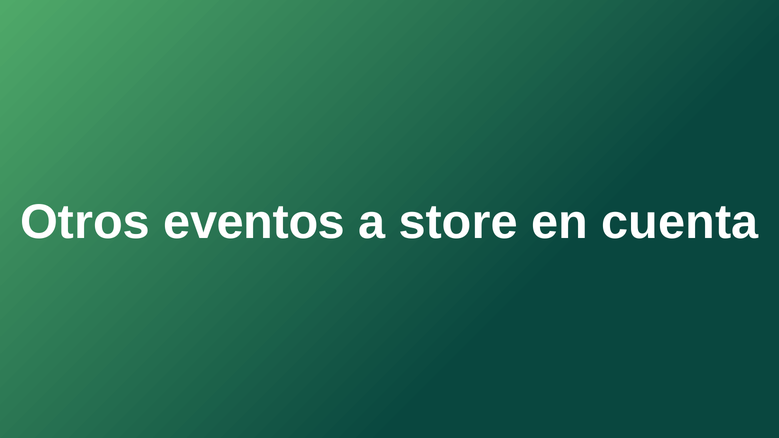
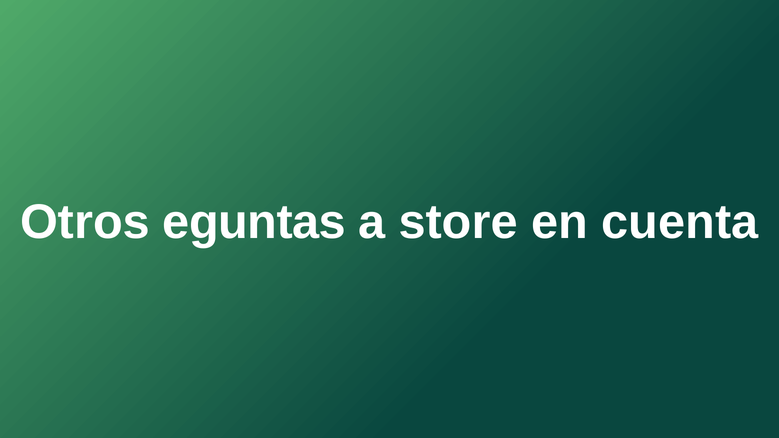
eventos: eventos -> eguntas (254, 222)
